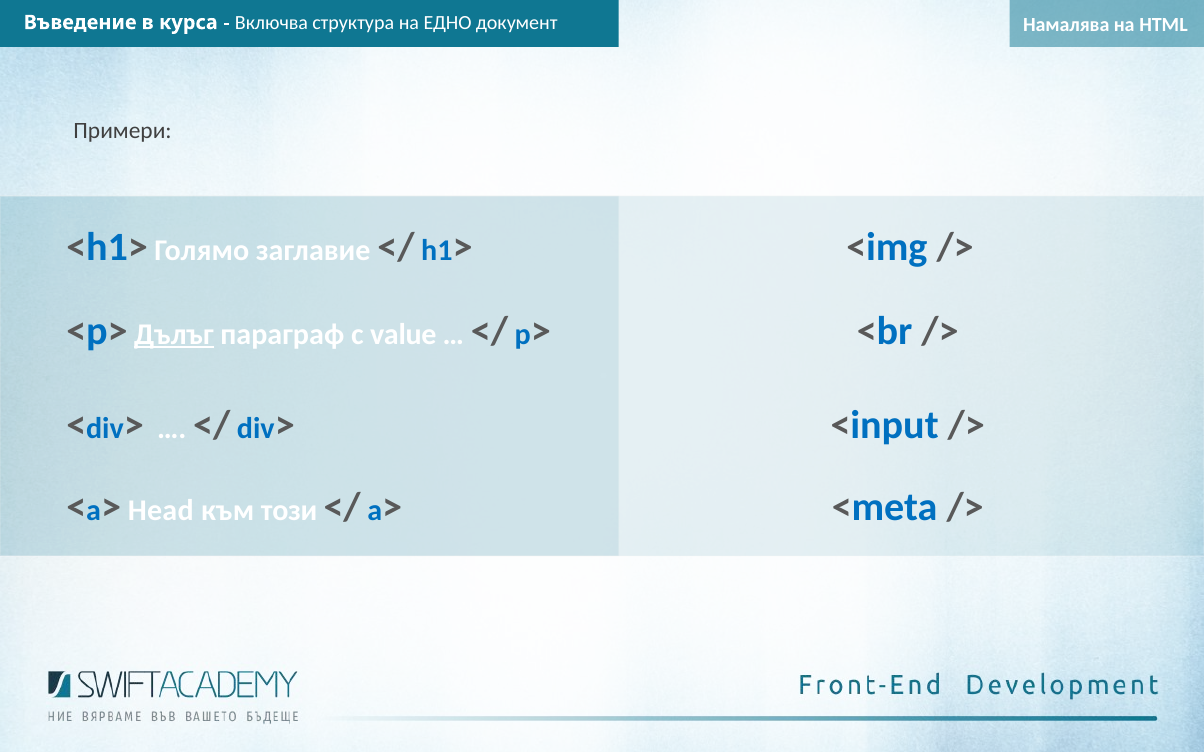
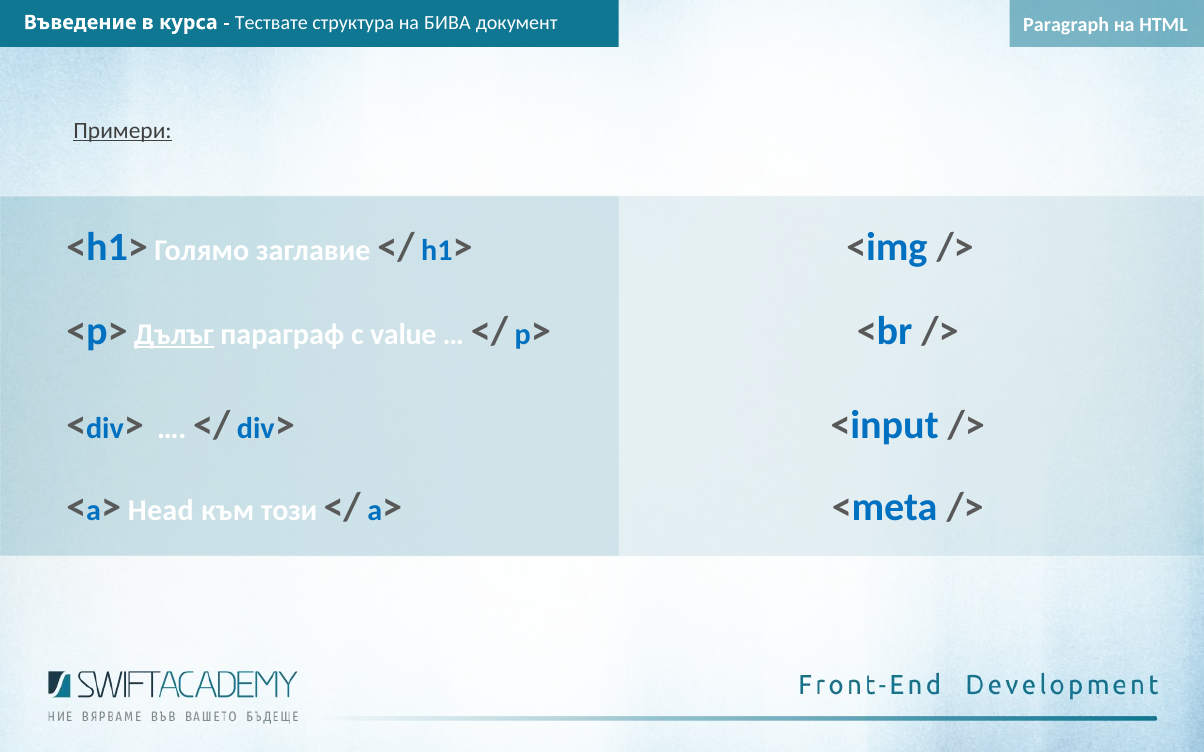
Включва: Включва -> Тествате (271, 23)
ЕДНО: ЕДНО -> БИВА (447, 23)
Намалява: Намалява -> Paragraph (1066, 25)
Примери underline: none -> present (123, 131)
